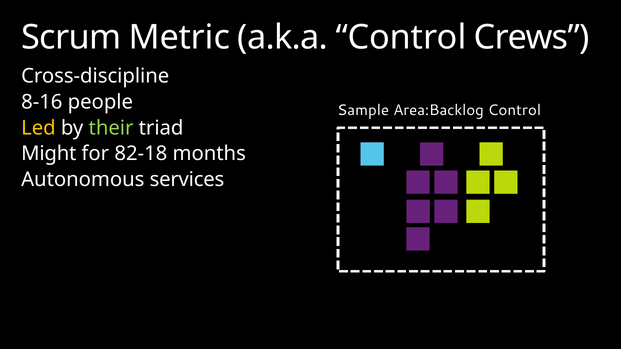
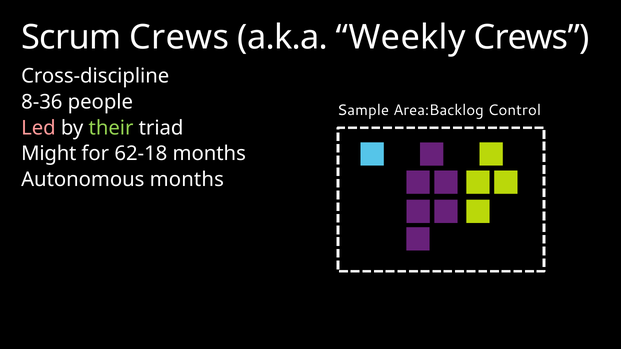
Scrum Metric: Metric -> Crews (179, 38)
a.k.a Control: Control -> Weekly (401, 38)
8-16: 8-16 -> 8-36 (42, 102)
Led colour: yellow -> pink (38, 128)
82-18: 82-18 -> 62-18 (141, 154)
Autonomous services: services -> months (187, 180)
